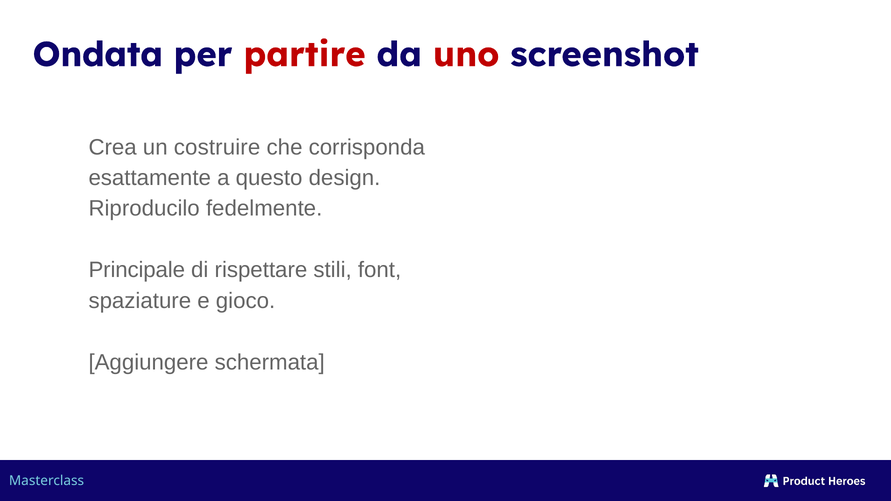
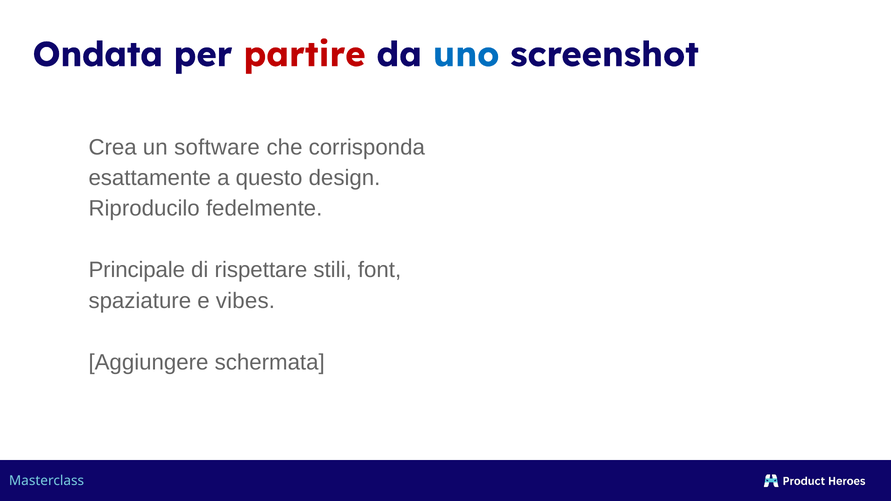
uno colour: red -> blue (466, 55)
costruire: costruire -> software (217, 147)
gioco: gioco -> vibes (245, 301)
